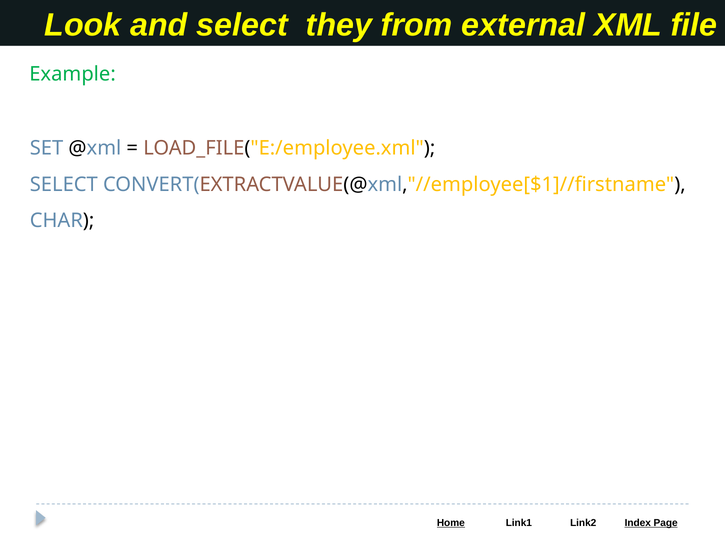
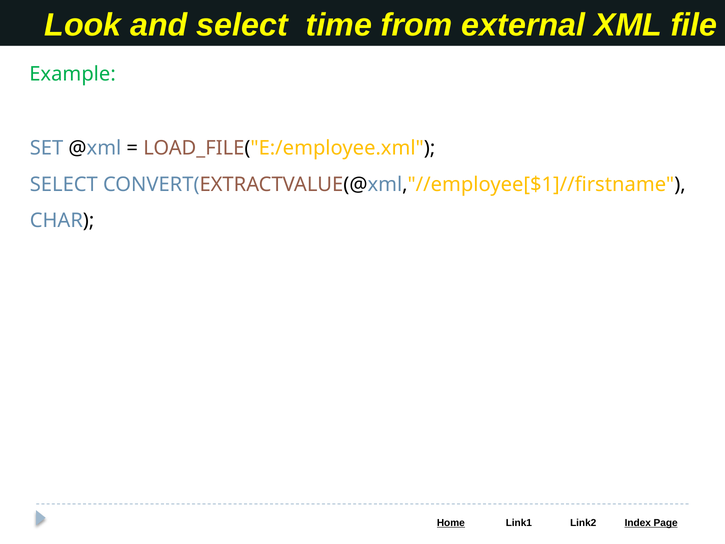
they: they -> time (339, 25)
